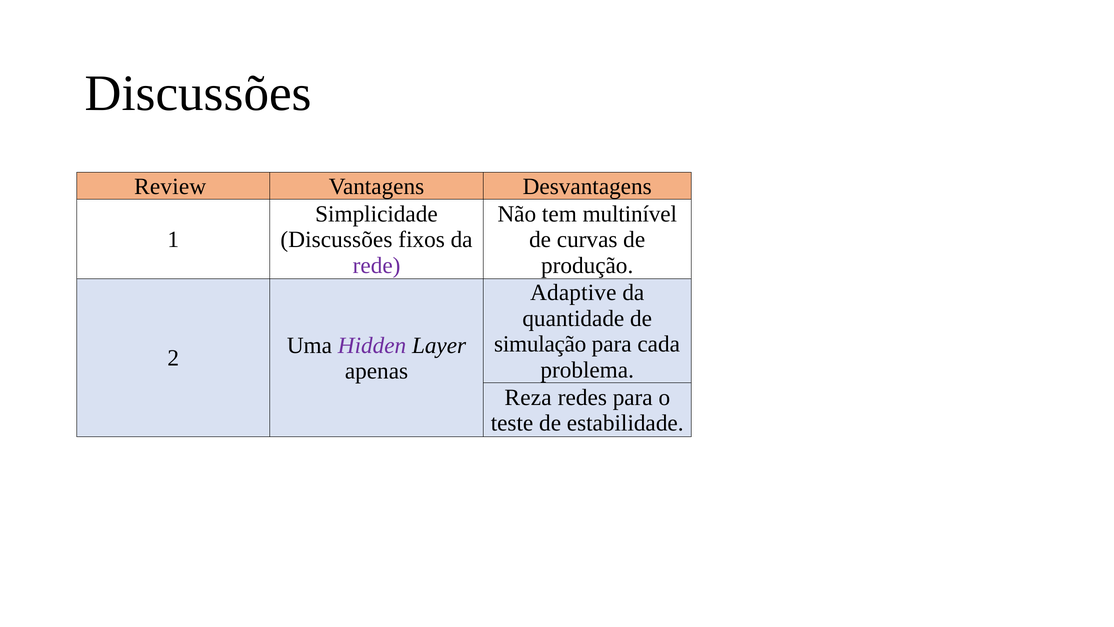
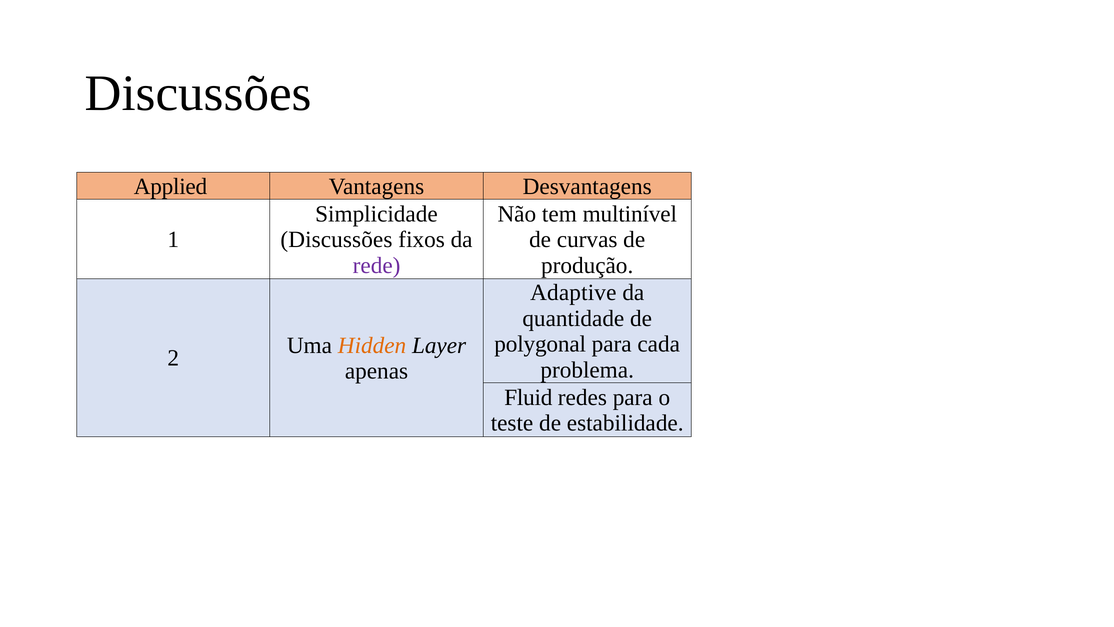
Review: Review -> Applied (170, 186)
simulação: simulação -> polygonal (540, 344)
Hidden colour: purple -> orange (372, 345)
Reza: Reza -> Fluid (528, 397)
